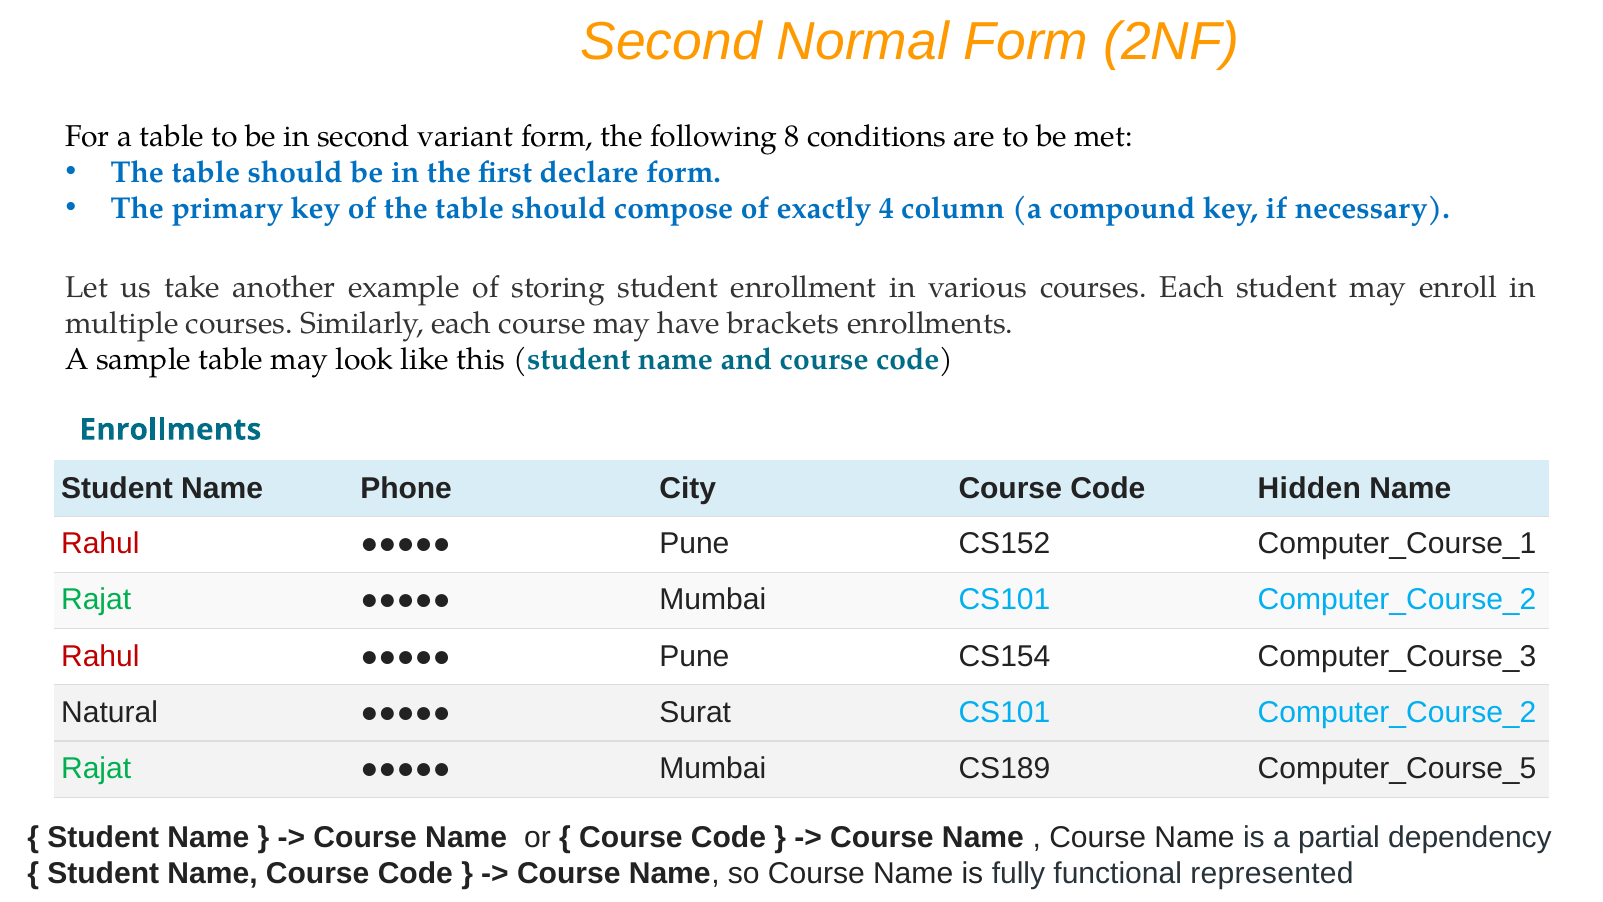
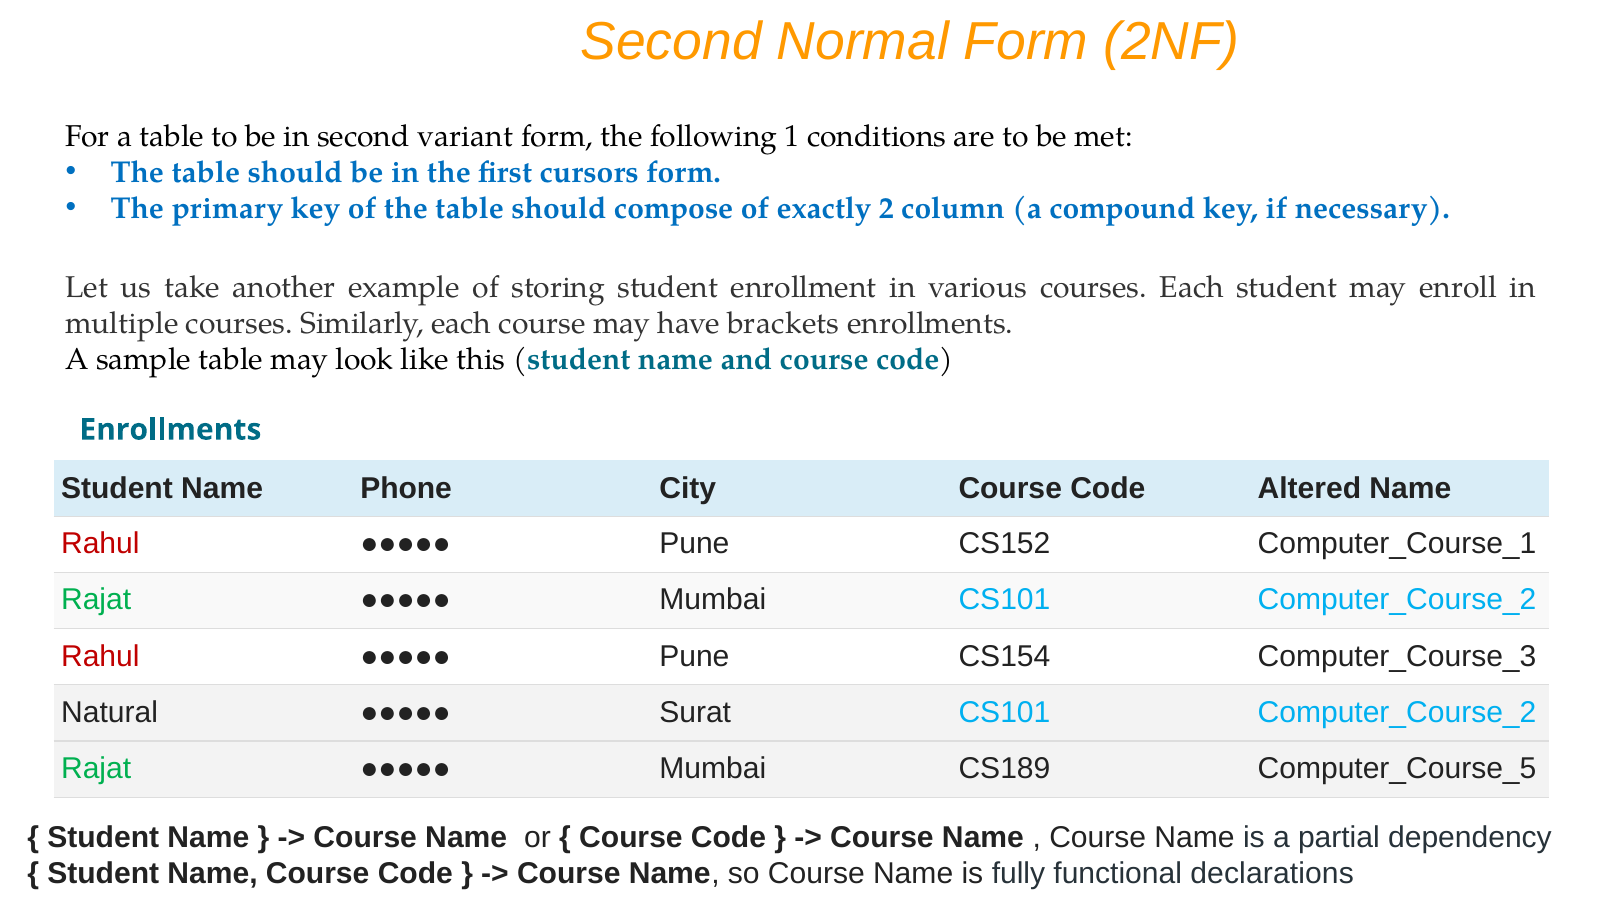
8: 8 -> 1 (792, 136)
declare: declare -> cursors (589, 172)
4: 4 -> 2 (886, 208)
Hidden: Hidden -> Altered (1309, 489)
represented: represented -> declarations (1272, 873)
